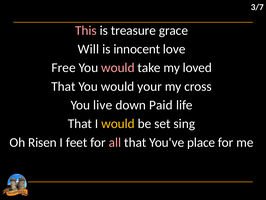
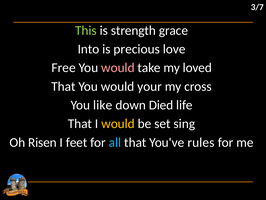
This colour: pink -> light green (86, 30)
treasure: treasure -> strength (133, 30)
Will: Will -> Into (88, 49)
innocent: innocent -> precious (137, 49)
live: live -> like (103, 105)
Paid: Paid -> Died (161, 105)
all colour: pink -> light blue (115, 142)
place: place -> rules (201, 142)
